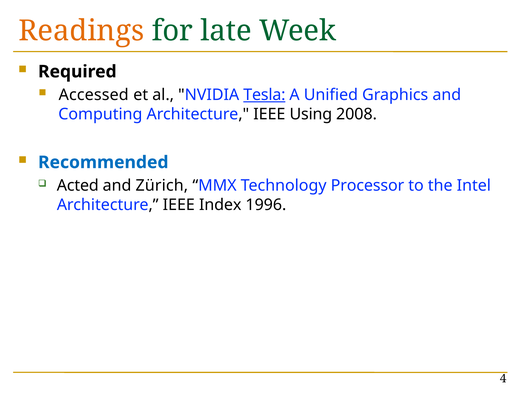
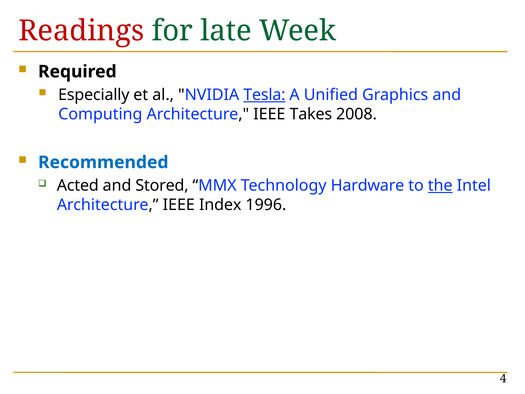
Readings colour: orange -> red (81, 31)
Accessed: Accessed -> Especially (94, 95)
Using: Using -> Takes (311, 114)
Zürich: Zürich -> Stored (162, 185)
Processor: Processor -> Hardware (367, 185)
the underline: none -> present (440, 185)
